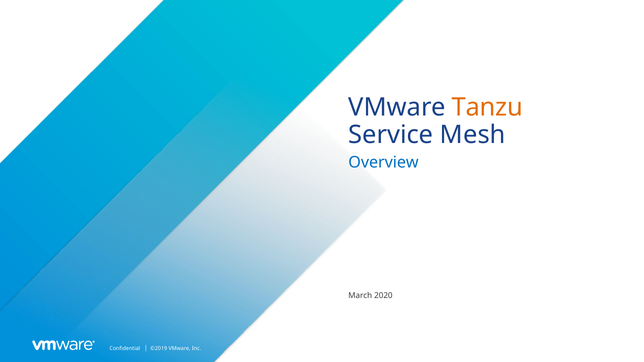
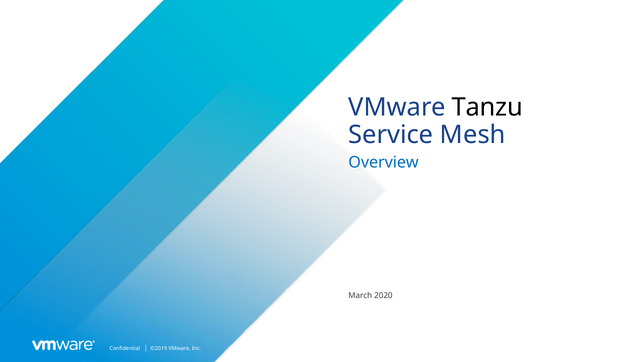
Tanzu colour: orange -> black (487, 107)
